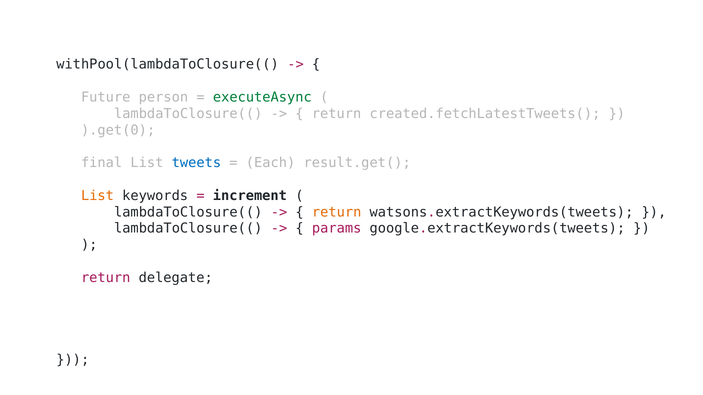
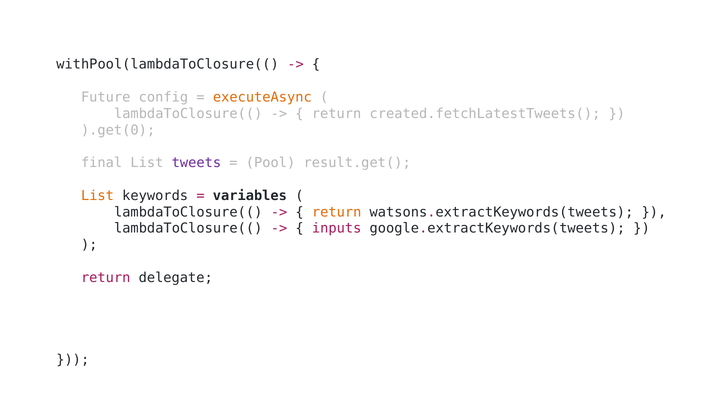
person: person -> config (163, 97)
executeAsync colour: green -> orange (262, 97)
tweets colour: blue -> purple (196, 163)
Each: Each -> Pool (271, 163)
increment: increment -> variables (250, 196)
params: params -> inputs (337, 229)
